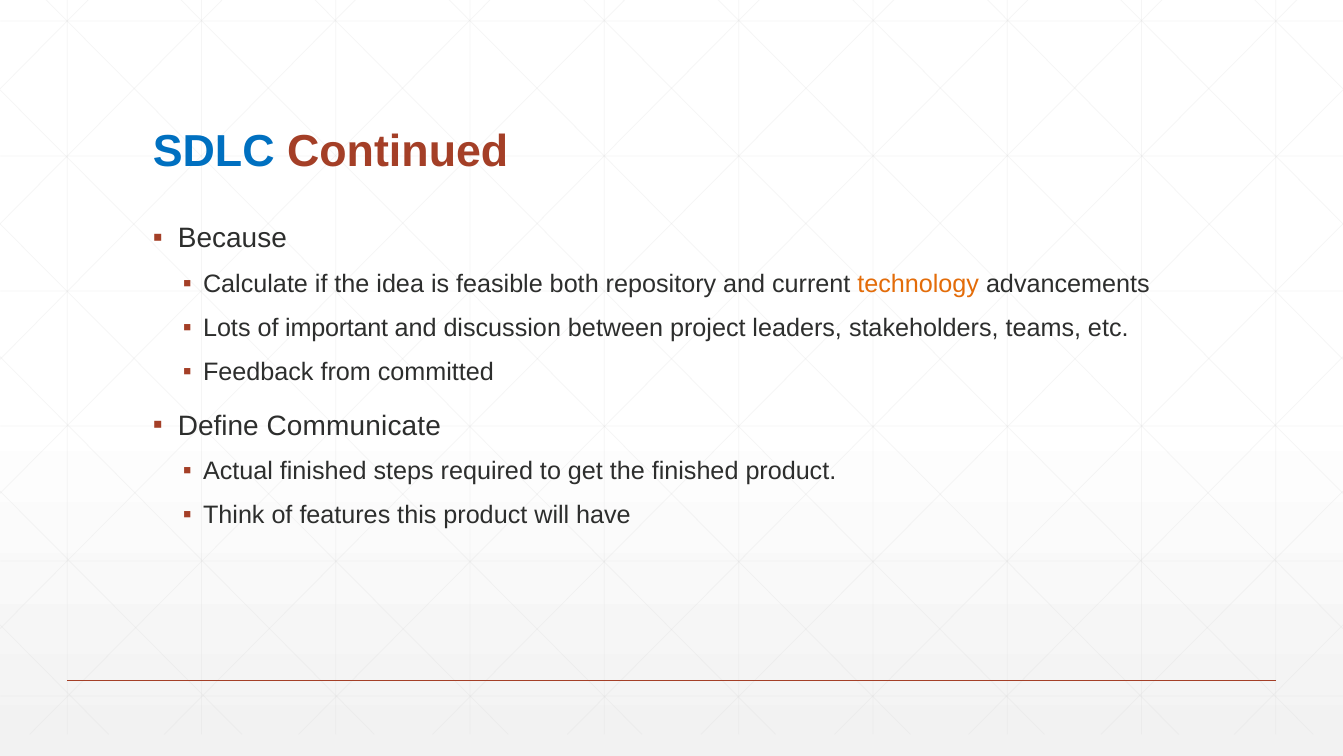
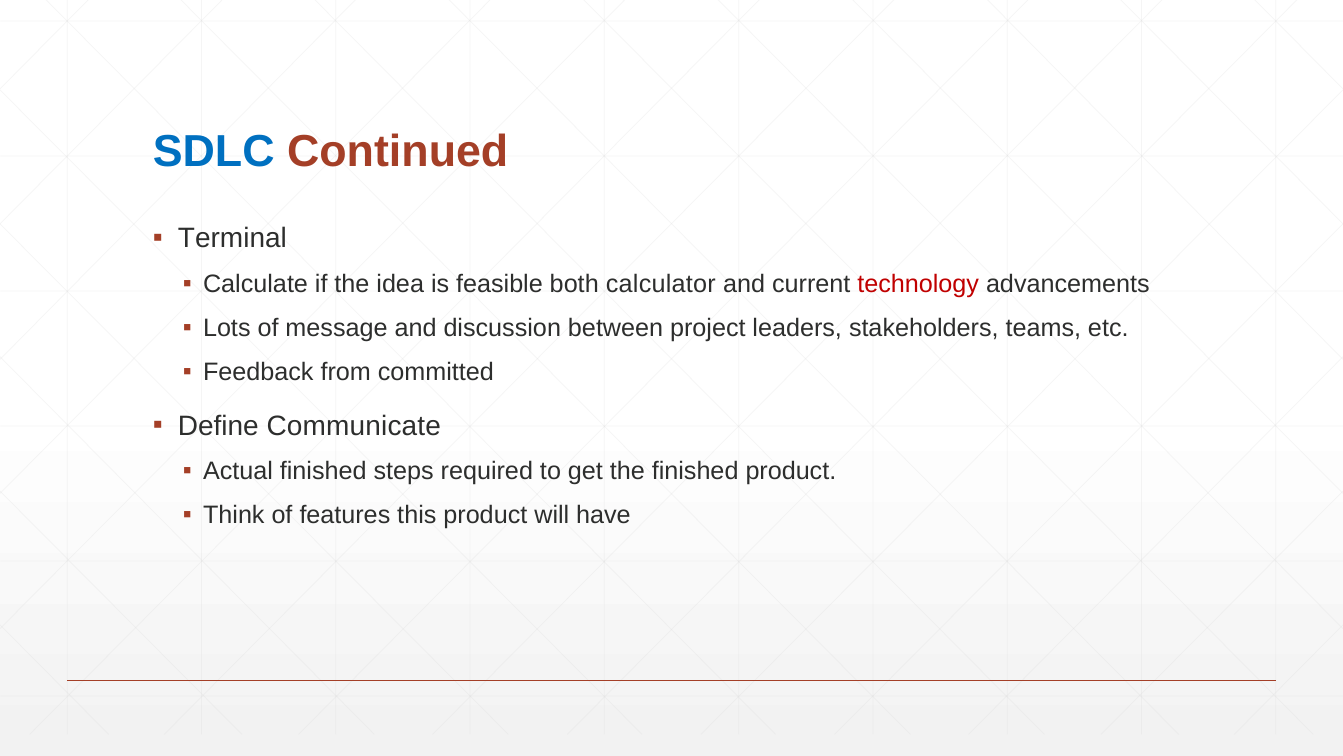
Because: Because -> Terminal (232, 238)
repository: repository -> calculator (661, 284)
technology colour: orange -> red (918, 284)
important: important -> message (337, 328)
